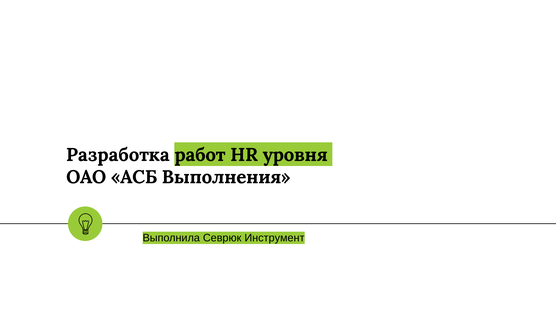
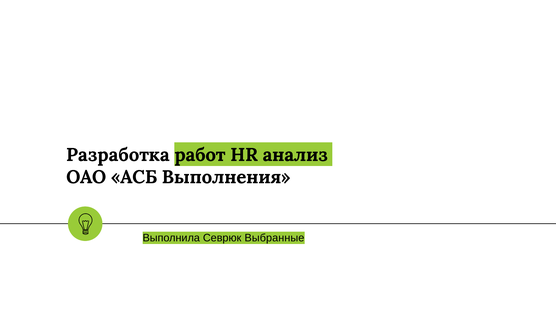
уровня: уровня -> анализ (295, 155)
Инструмент: Инструмент -> Выбранные (274, 238)
